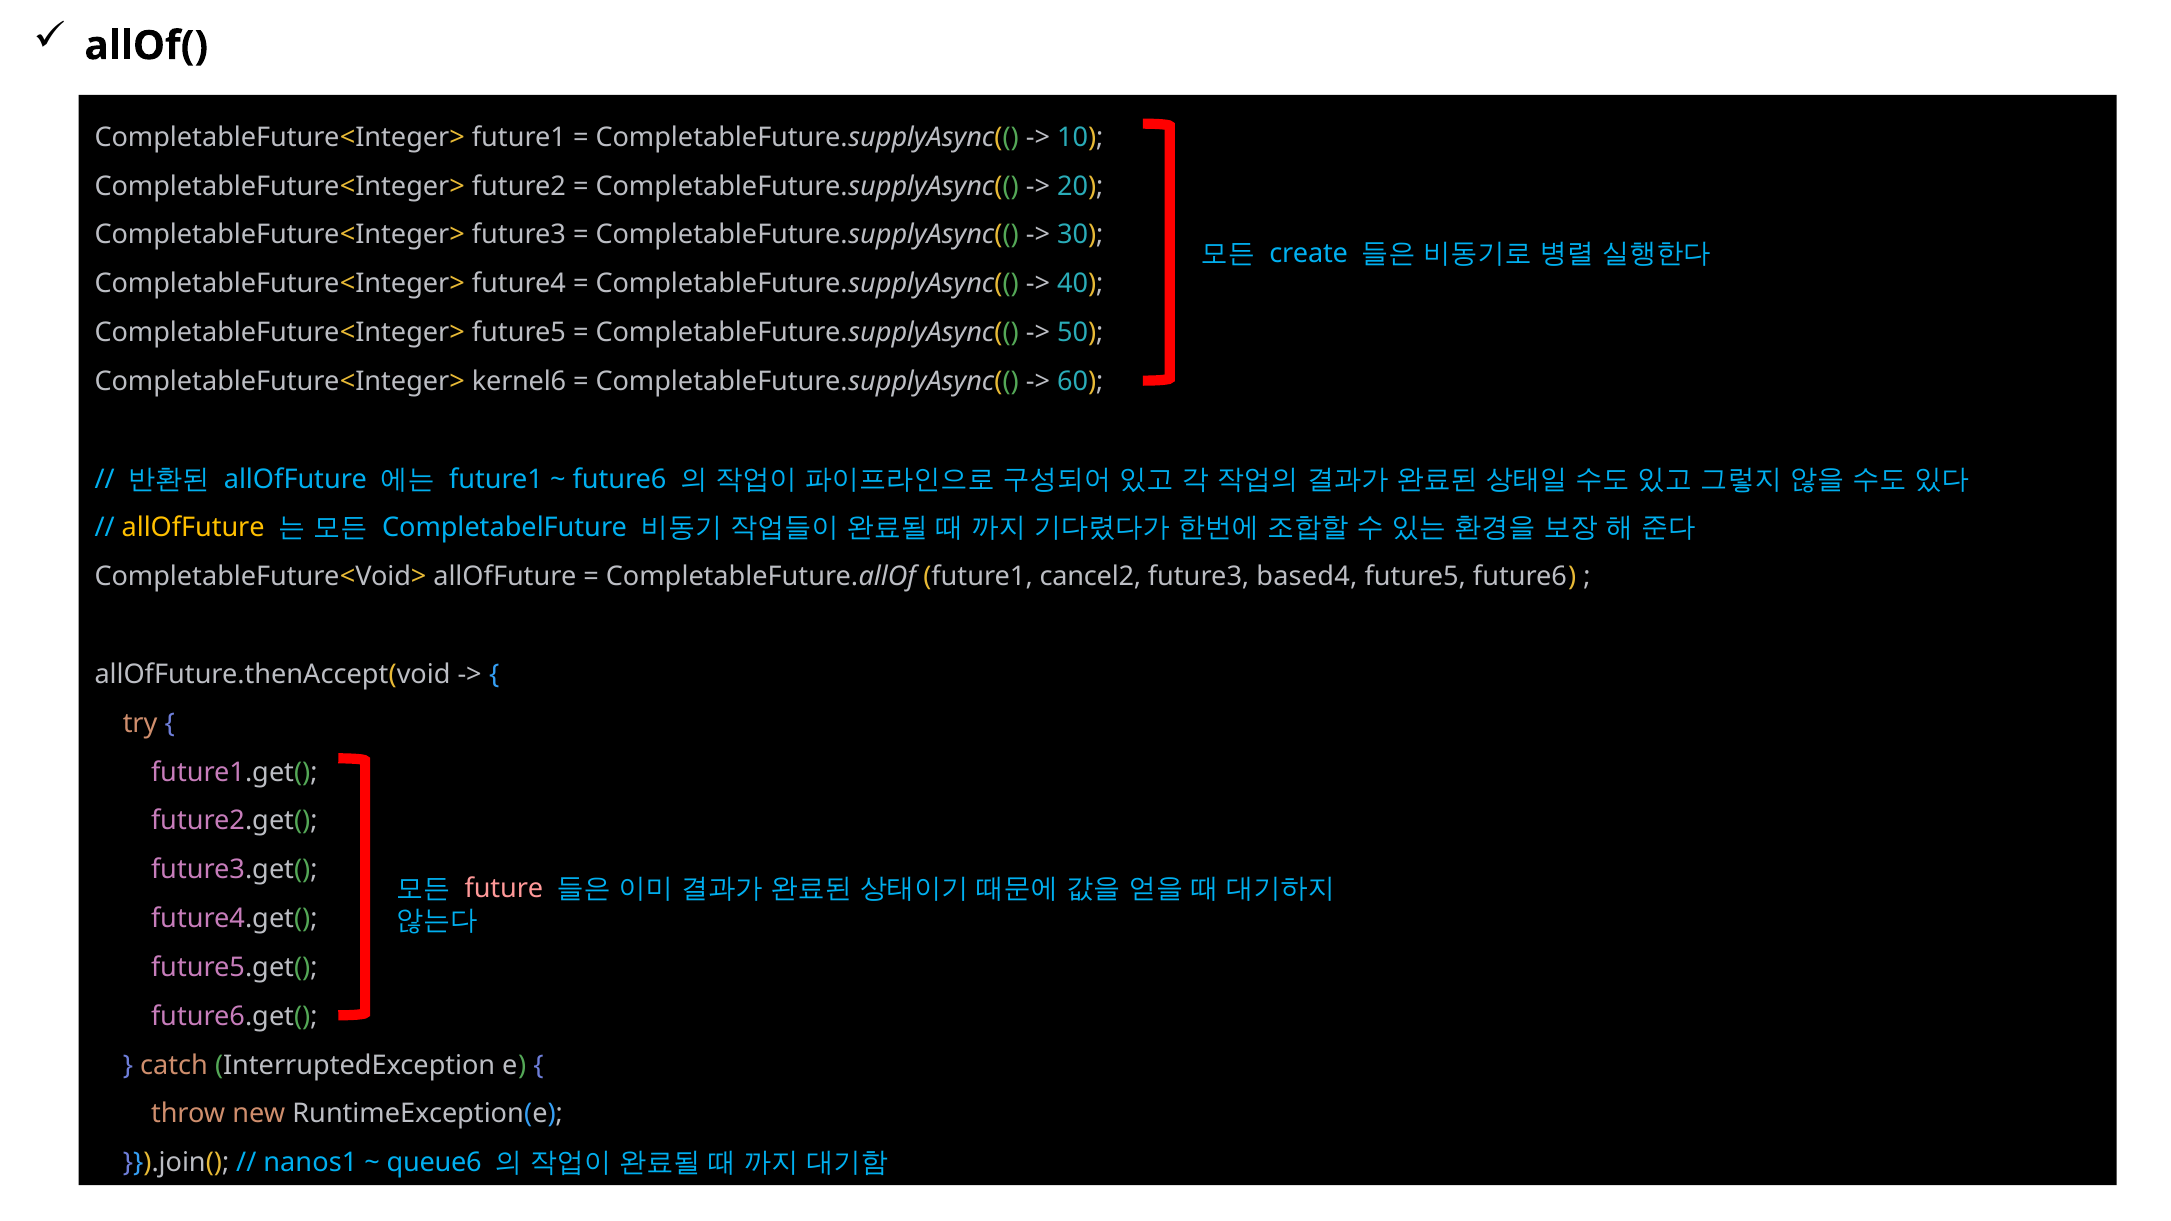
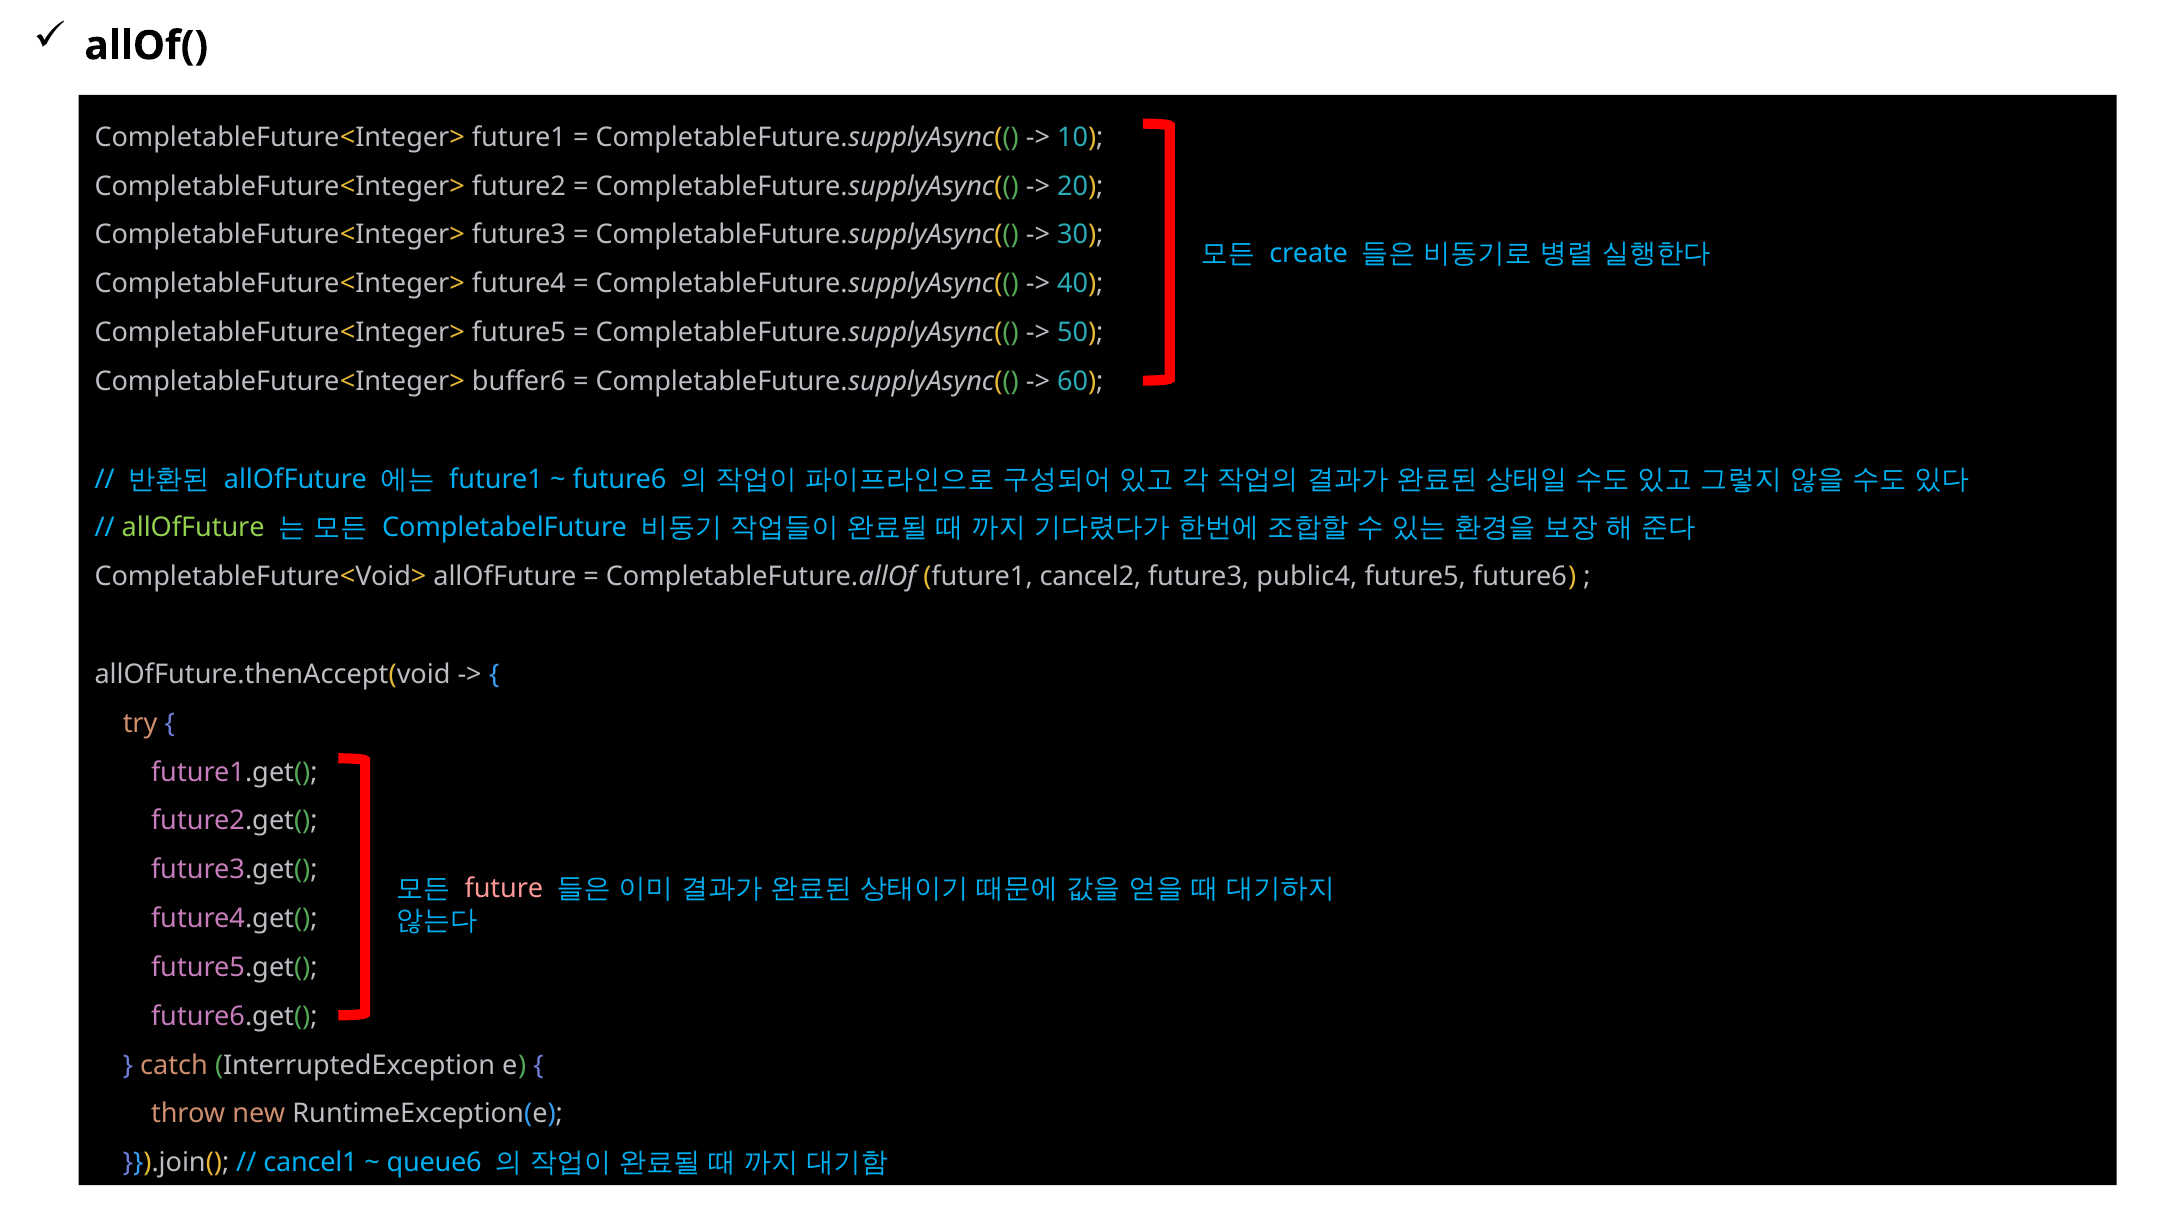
kernel6: kernel6 -> buffer6 (519, 382)
allOfFuture colour: yellow -> light green (193, 528)
based4: based4 -> public4 (1307, 577)
nanos1: nanos1 -> cancel1 (310, 1163)
